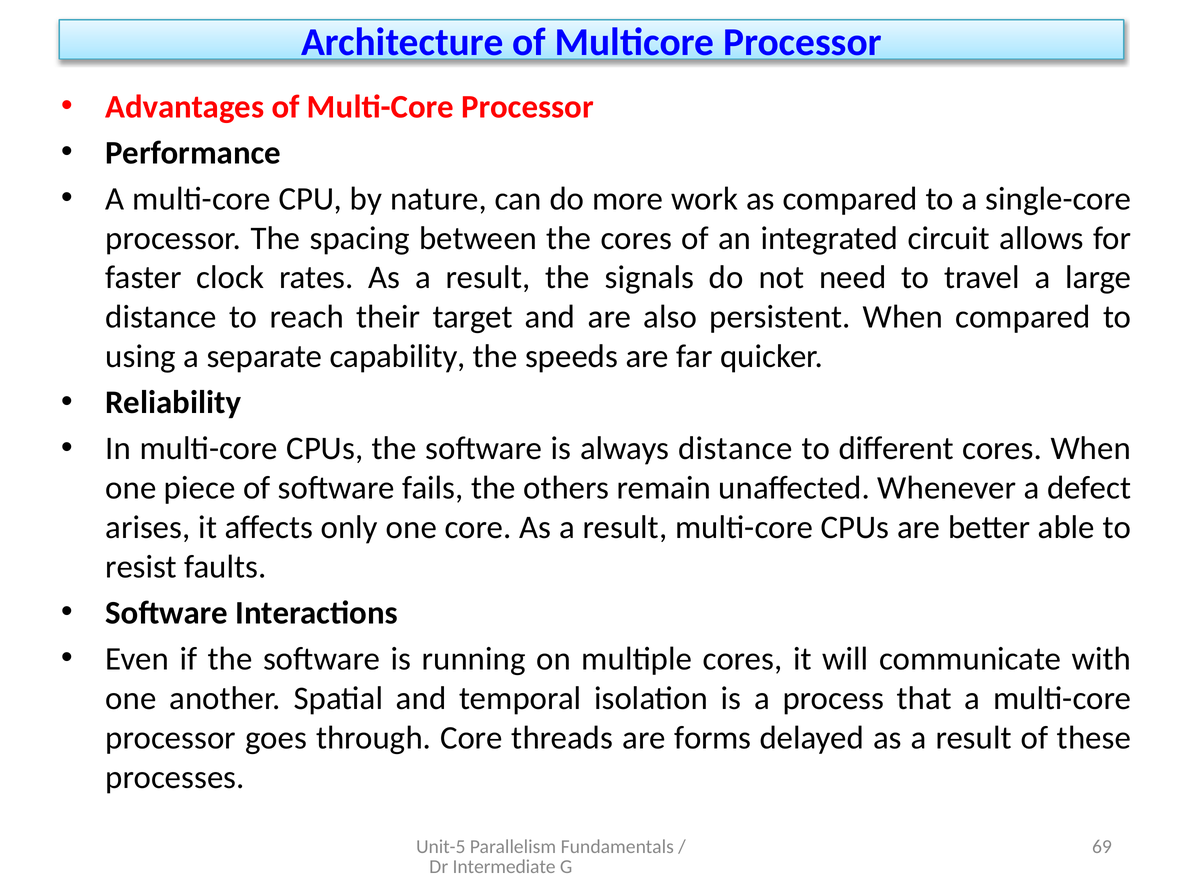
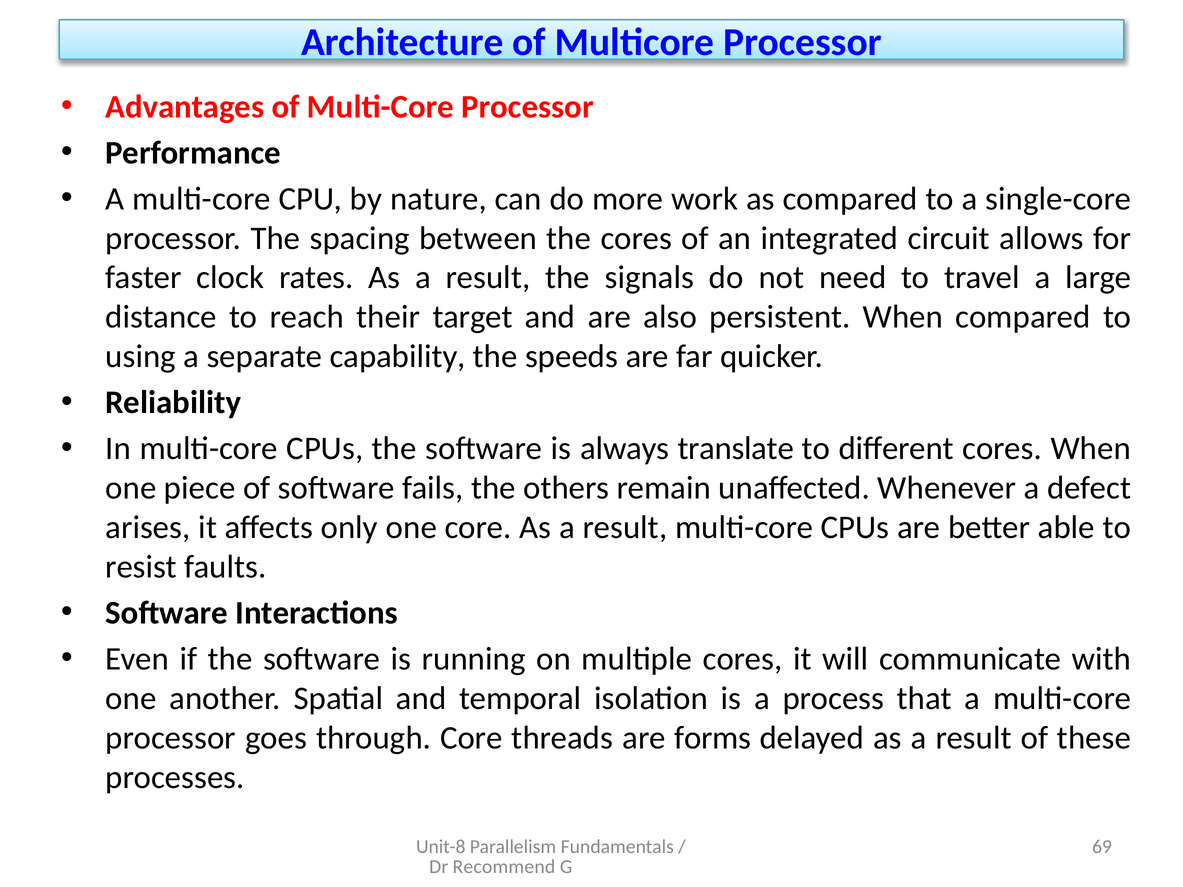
always distance: distance -> translate (736, 449)
Unit-5: Unit-5 -> Unit-8 (441, 847)
Intermediate: Intermediate -> Recommend (504, 867)
